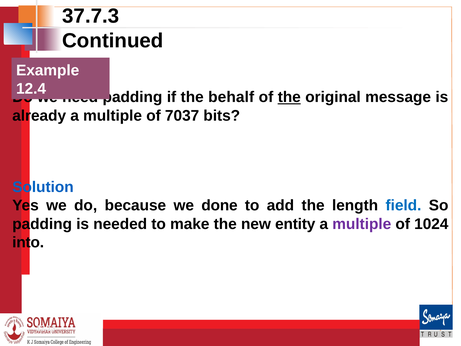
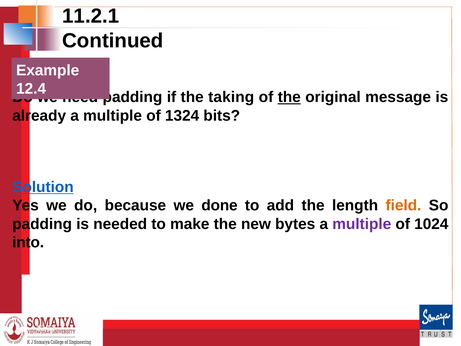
37.7.3: 37.7.3 -> 11.2.1 (91, 16)
behalf: behalf -> taking (231, 97)
7037: 7037 -> 1324 (182, 116)
Solution underline: none -> present (43, 187)
field colour: blue -> orange (403, 205)
entity: entity -> bytes (295, 224)
